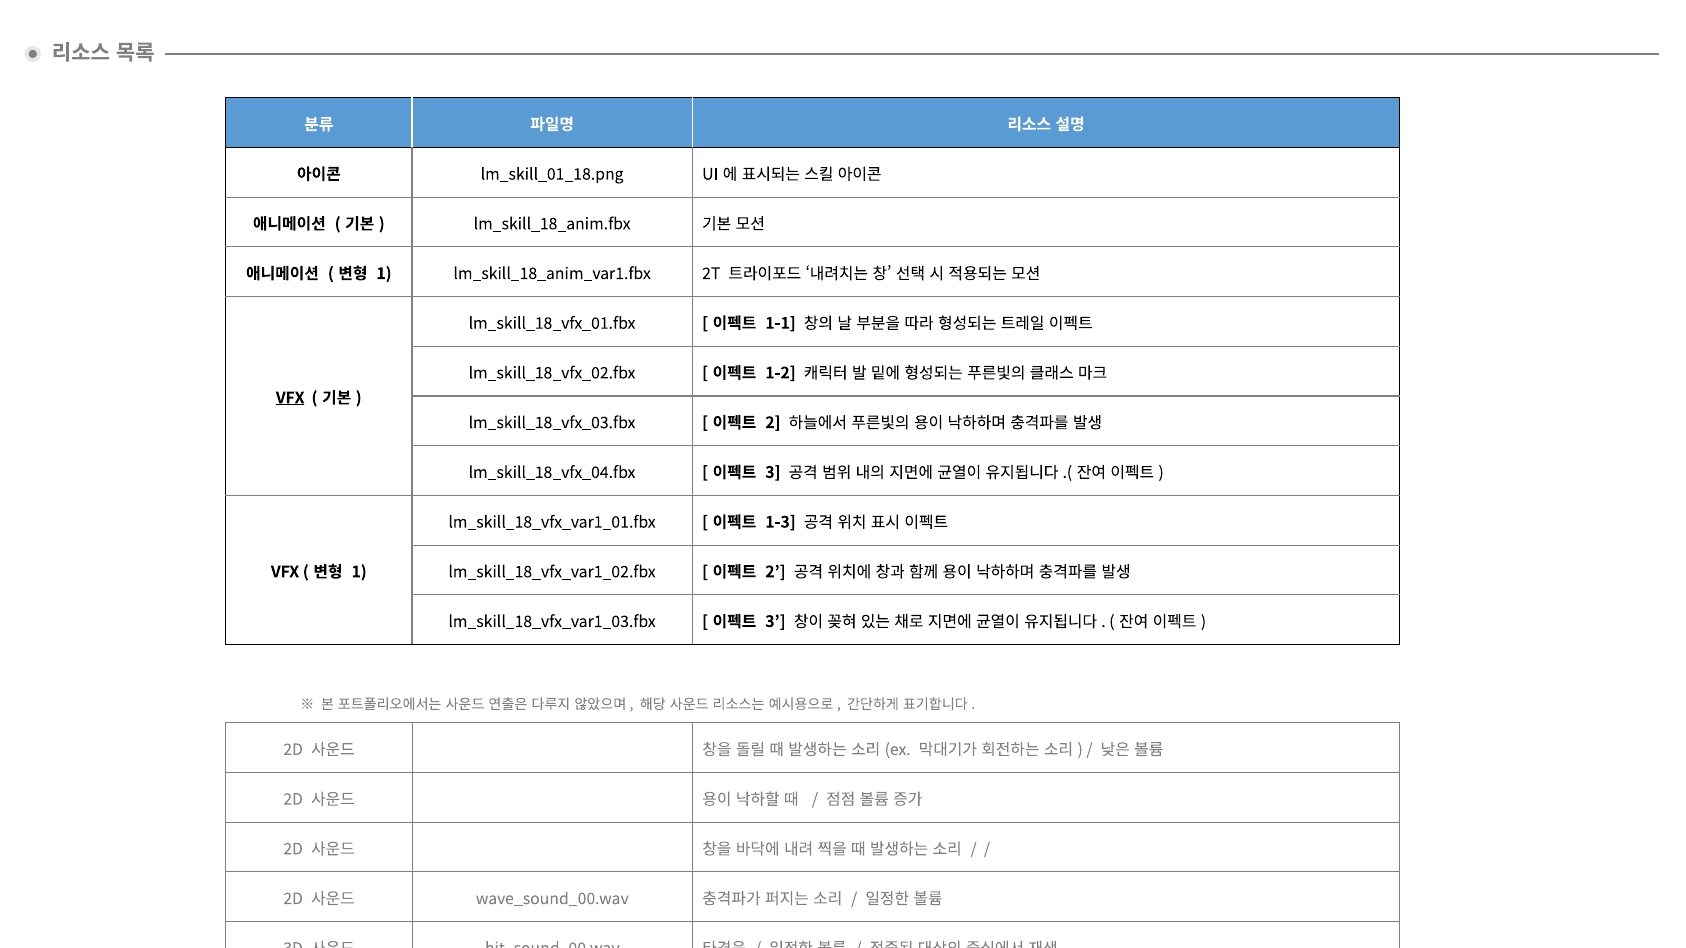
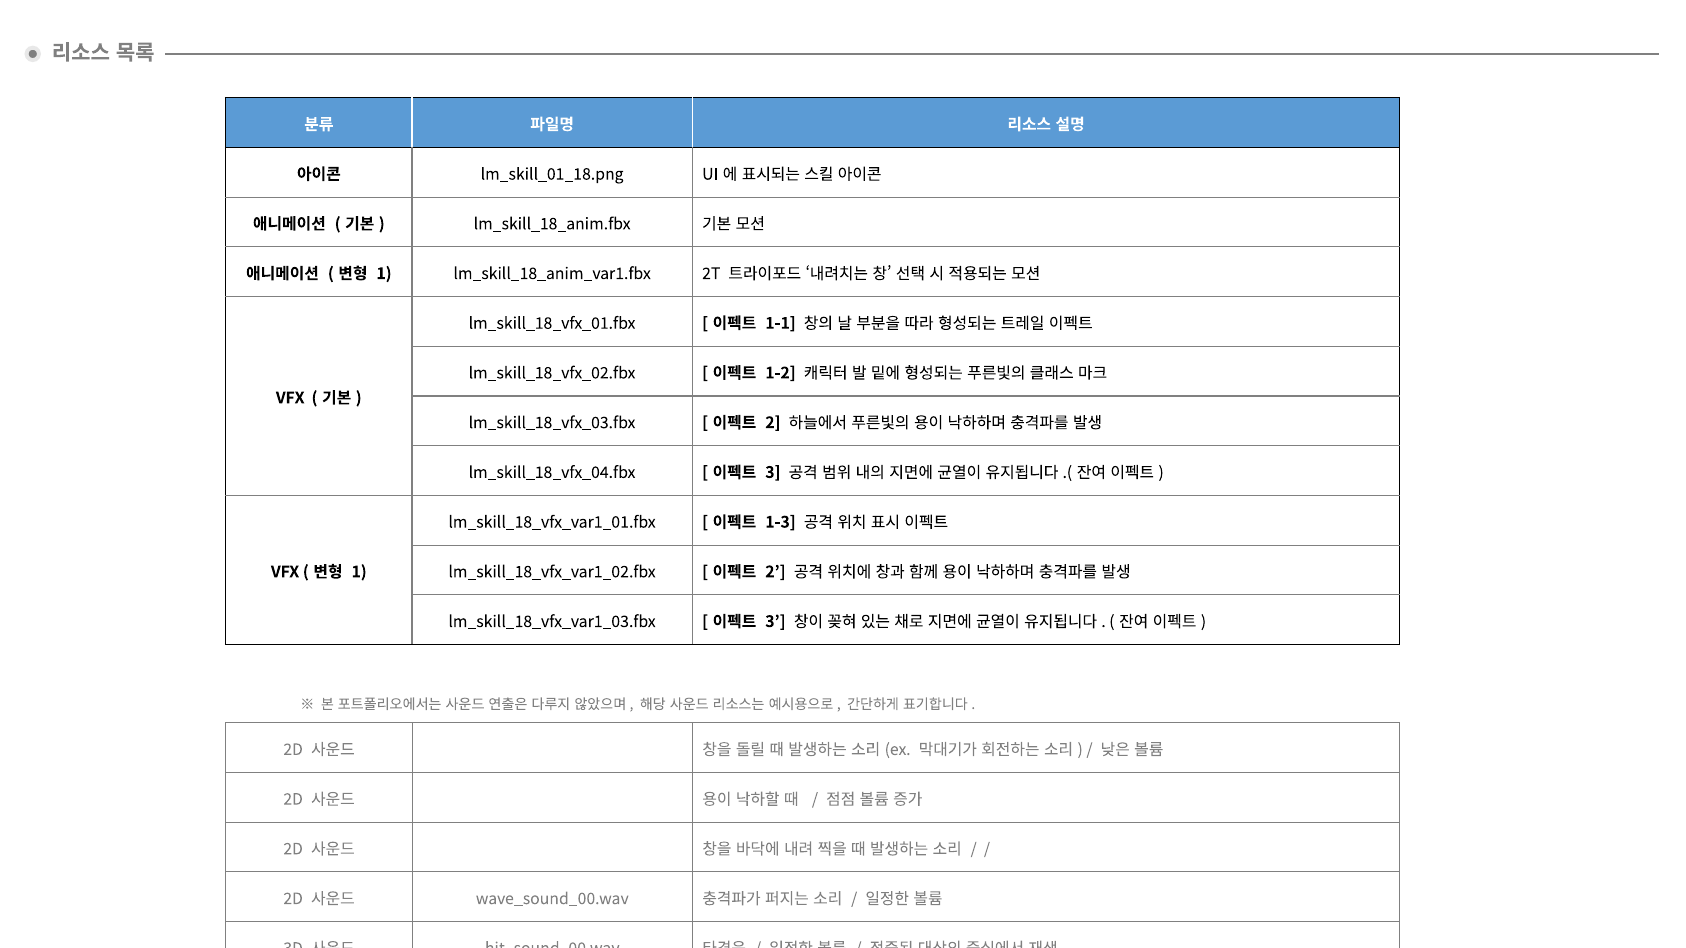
VFX underline: present -> none (290, 398)
